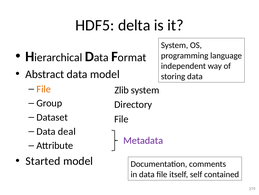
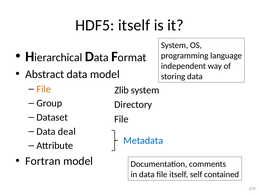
HDF5 delta: delta -> itself (134, 25)
Metadata colour: purple -> blue (143, 140)
Started: Started -> Fortran (43, 160)
